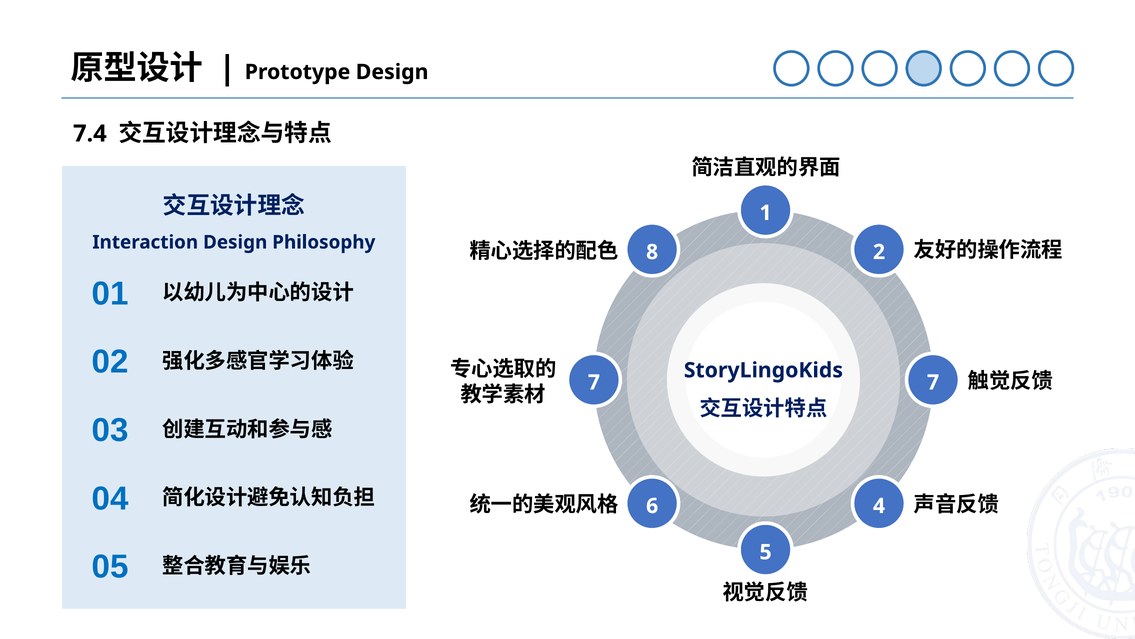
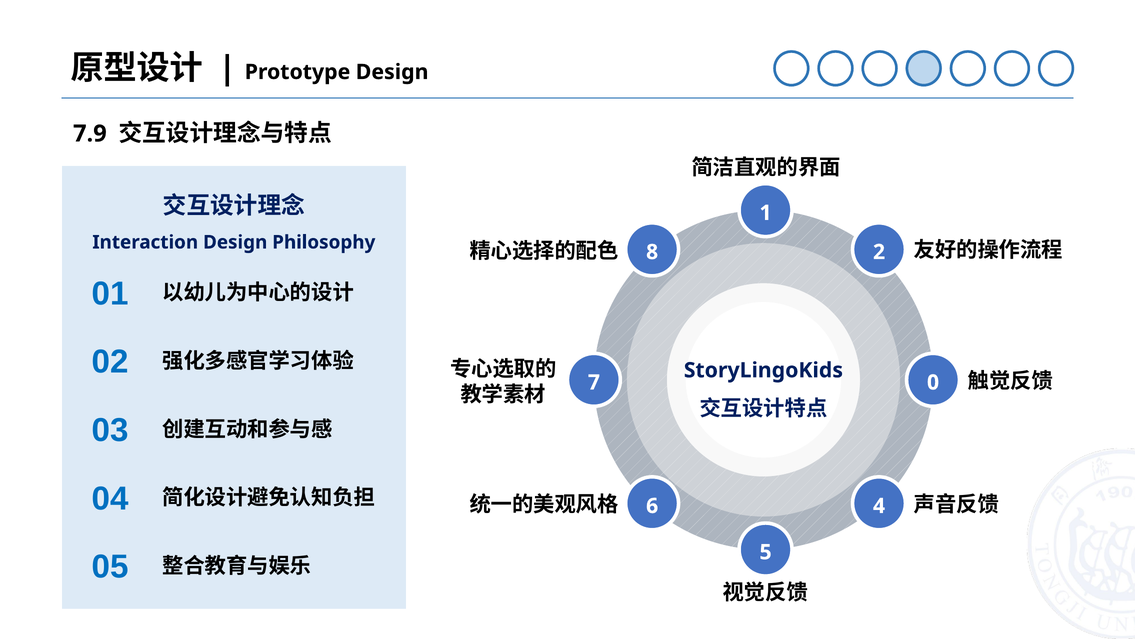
7.4: 7.4 -> 7.9 (90, 134)
7 7: 7 -> 0 (933, 382)
